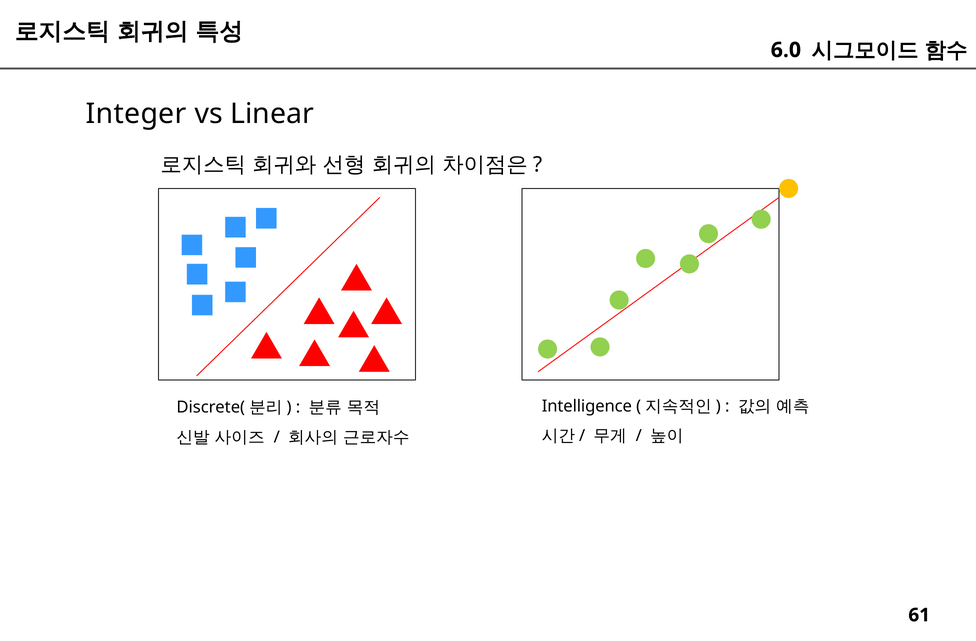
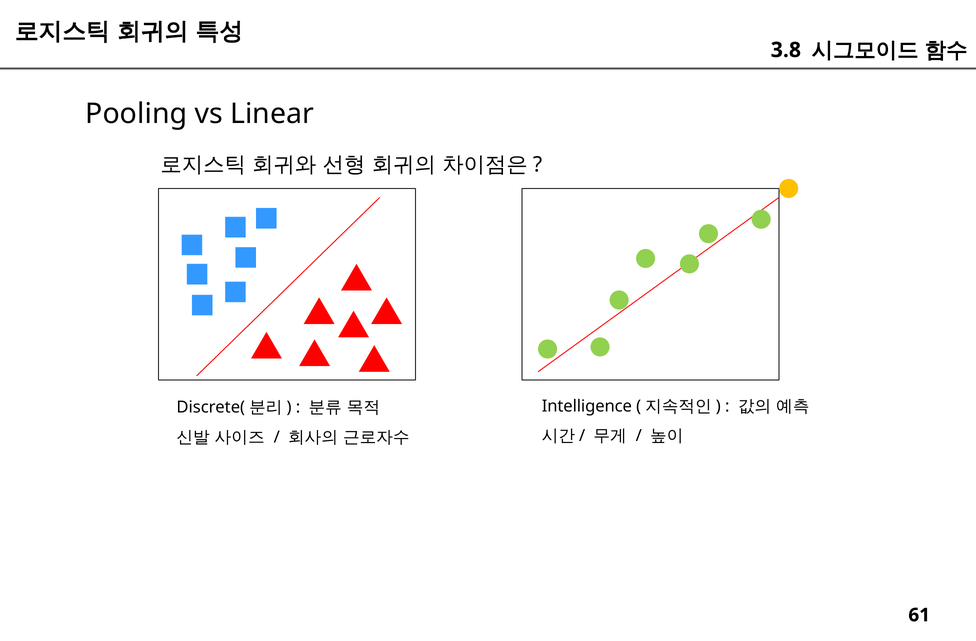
6.0: 6.0 -> 3.8 (786, 50)
Integer: Integer -> Pooling (136, 114)
